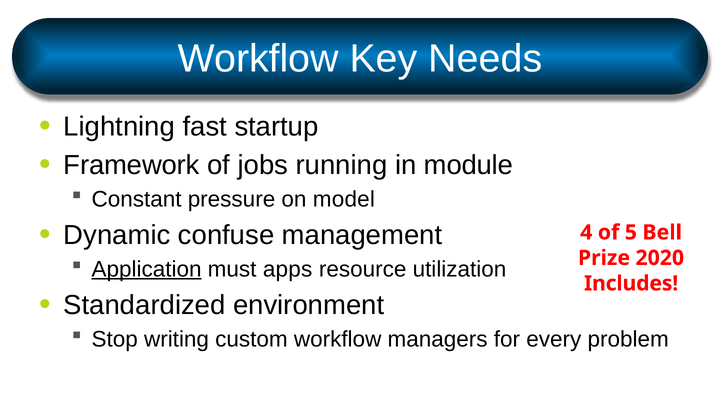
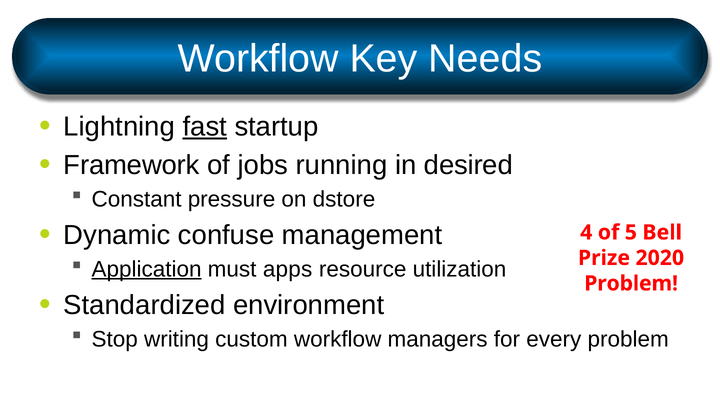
fast underline: none -> present (205, 127)
module: module -> desired (468, 165)
model: model -> dstore (344, 199)
Includes: Includes -> Problem (631, 283)
